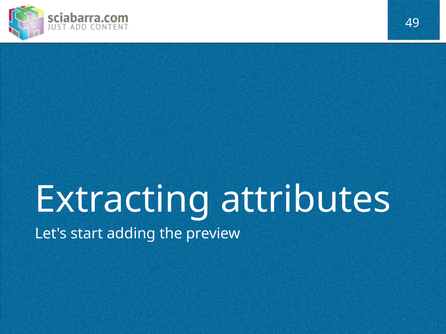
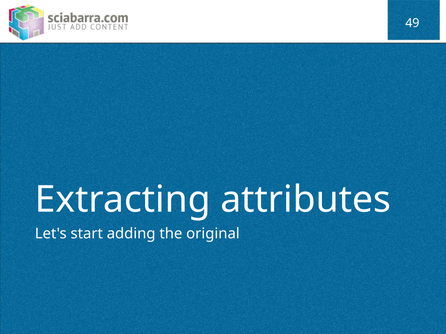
preview: preview -> original (213, 234)
